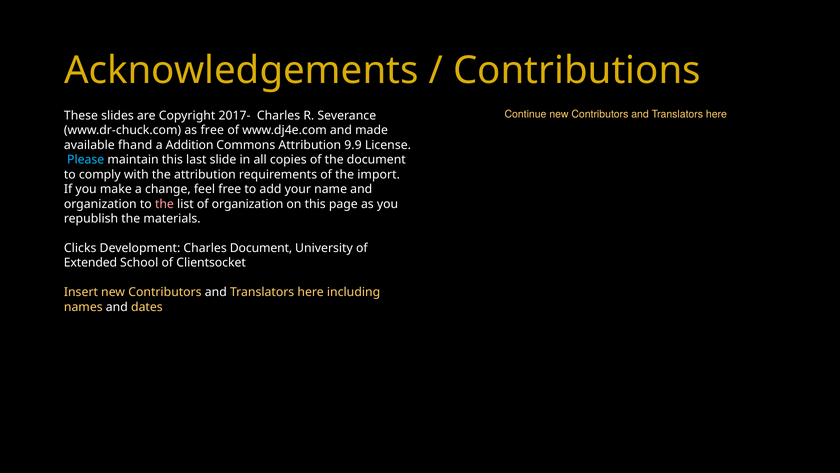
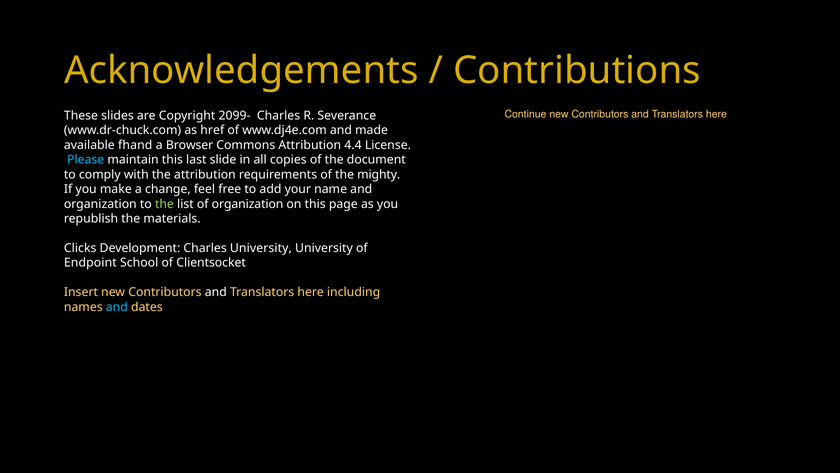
2017-: 2017- -> 2099- (235, 116)
as free: free -> href (212, 130)
Addition: Addition -> Browser (190, 145)
9.9: 9.9 -> 4.4 (353, 145)
import: import -> mighty (379, 174)
the colour: pink -> light green (164, 204)
Charles Document: Document -> University (261, 248)
Extended: Extended -> Endpoint (90, 263)
and colour: white -> light blue (117, 307)
